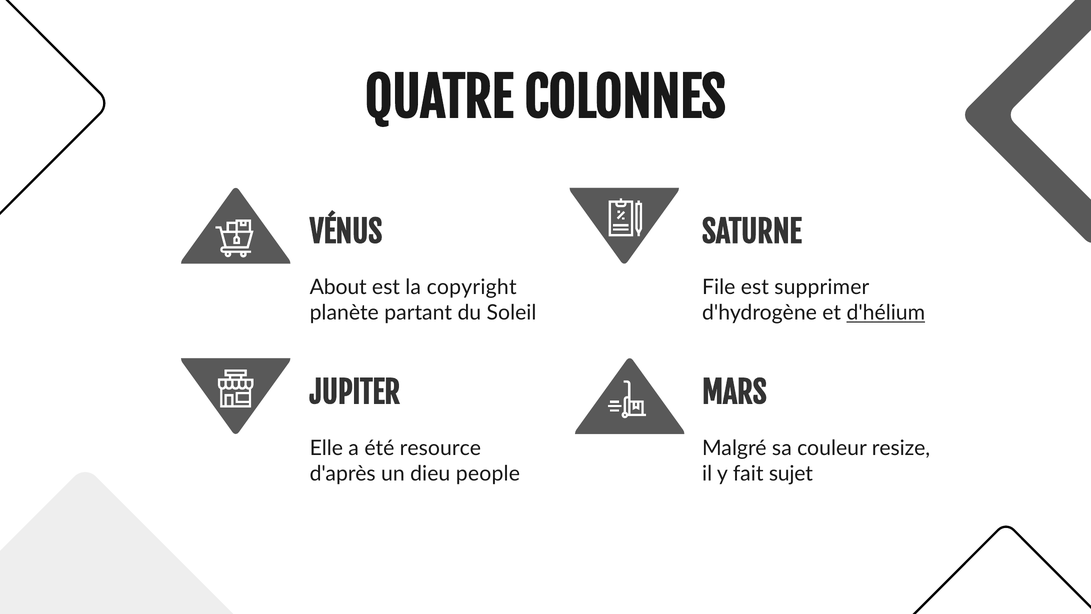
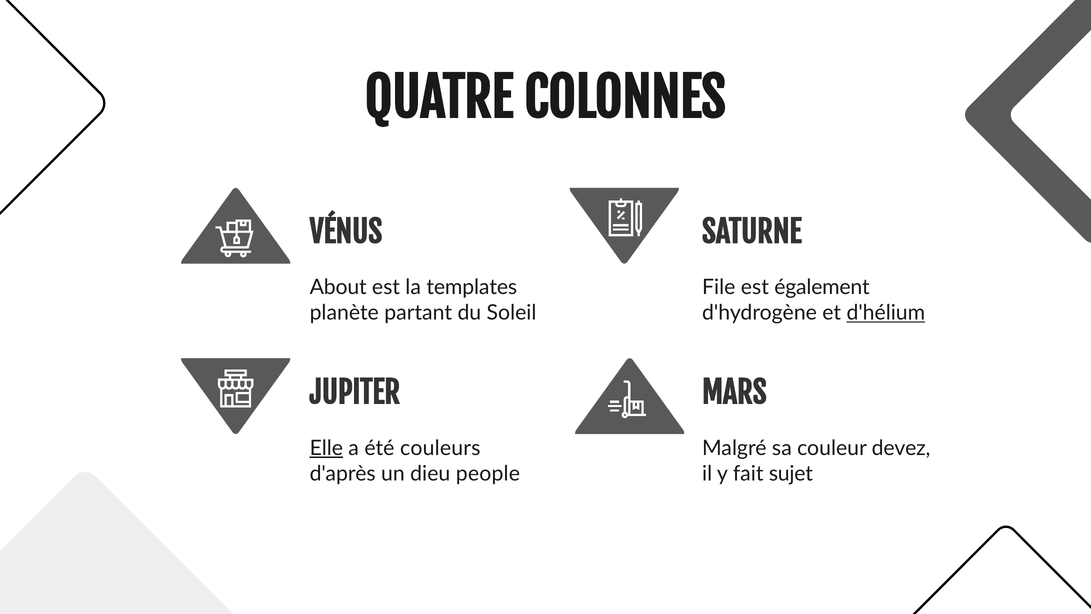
copyright: copyright -> templates (472, 287)
supprimer: supprimer -> également (822, 287)
Elle underline: none -> present (326, 448)
resource: resource -> couleurs (440, 448)
resize: resize -> devez (901, 448)
